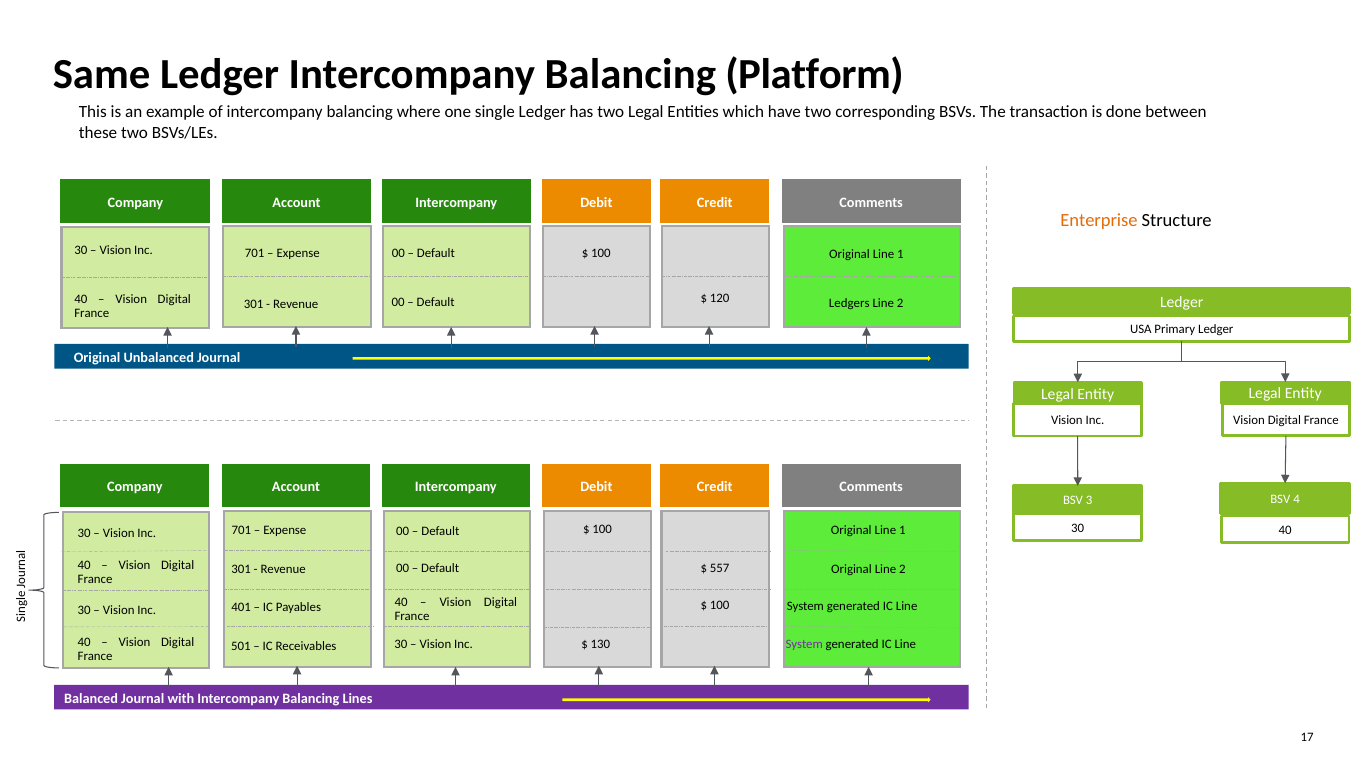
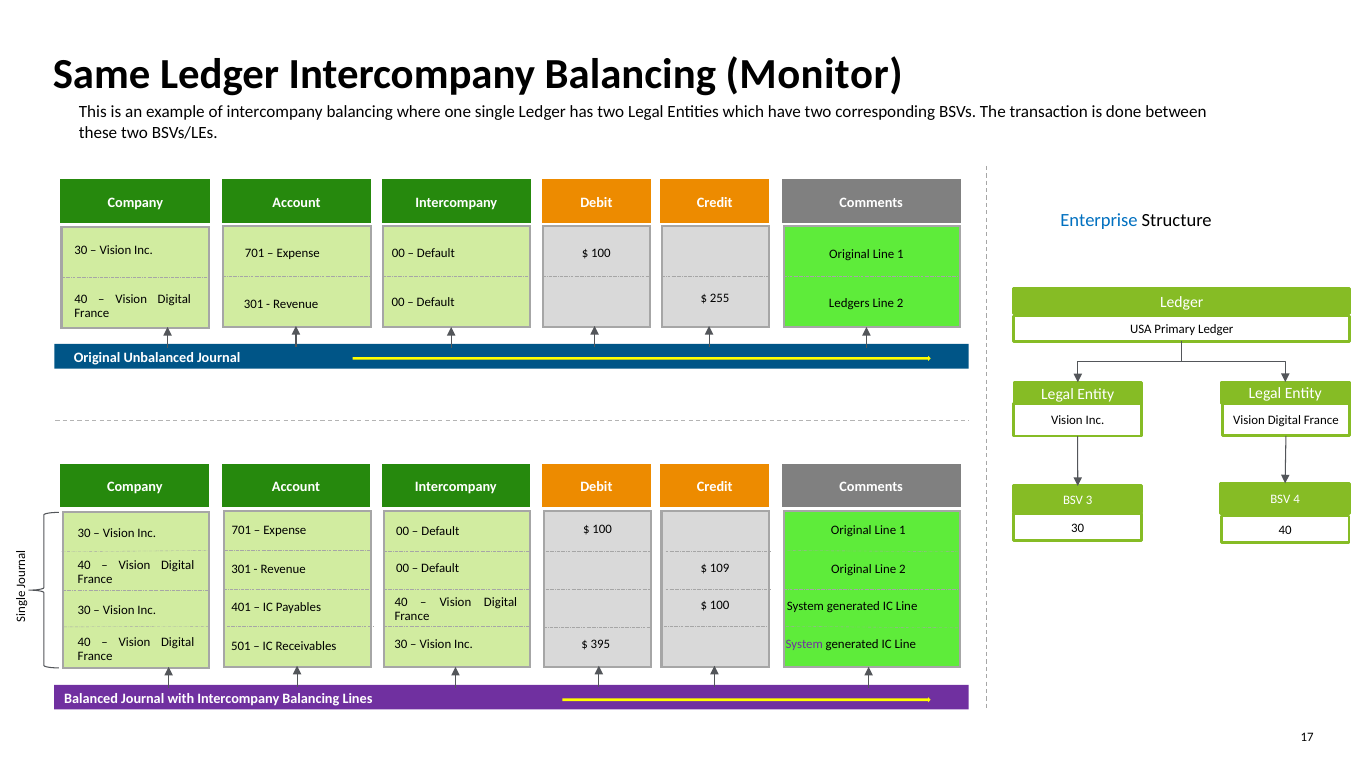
Platform: Platform -> Monitor (814, 74)
Enterprise colour: orange -> blue (1099, 220)
120: 120 -> 255 (720, 298)
557: 557 -> 109 (720, 568)
130: 130 -> 395 (600, 644)
